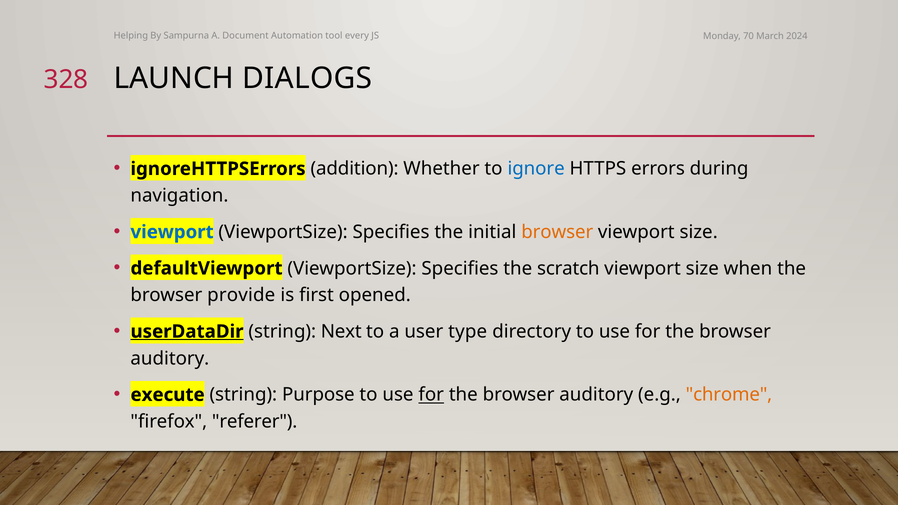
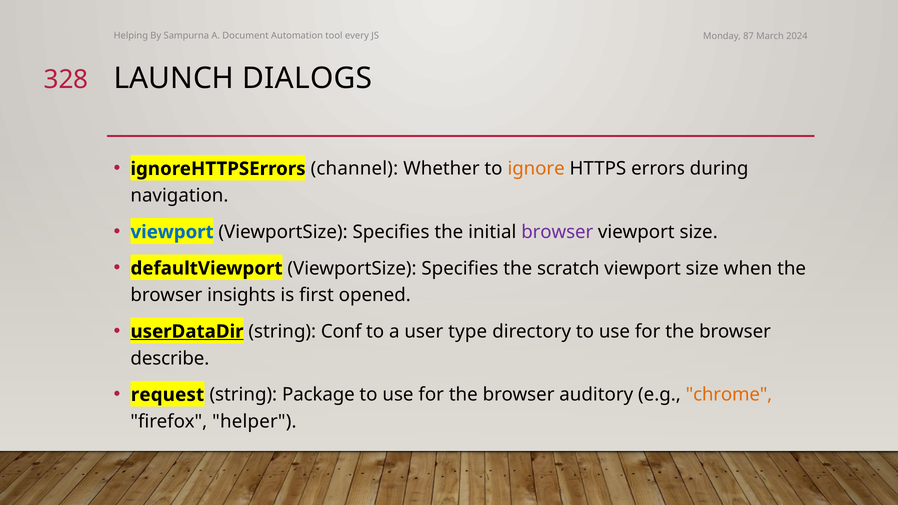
70: 70 -> 87 (749, 36)
addition: addition -> channel (354, 169)
ignore colour: blue -> orange (536, 169)
browser colour: orange -> purple (557, 232)
provide: provide -> insights (241, 295)
Next: Next -> Conf (341, 332)
auditory: auditory -> describe (170, 359)
execute: execute -> request (167, 395)
Purpose: Purpose -> Package (318, 395)
for underline: present -> none (431, 395)
referer: referer -> helper (254, 422)
